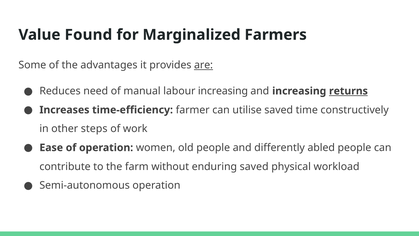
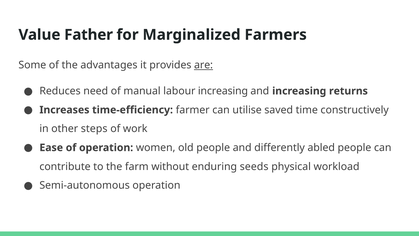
Found: Found -> Father (89, 35)
returns underline: present -> none (348, 91)
enduring saved: saved -> seeds (254, 166)
